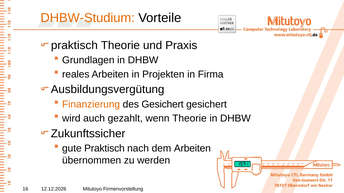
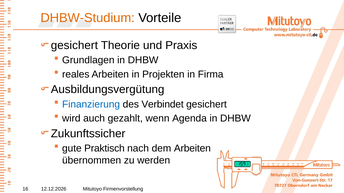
praktisch: praktisch -> gesichert (74, 46)
Finanzierung colour: orange -> blue (91, 105)
des Gesichert: Gesichert -> Verbindet (163, 105)
wenn Theorie: Theorie -> Agenda (190, 119)
